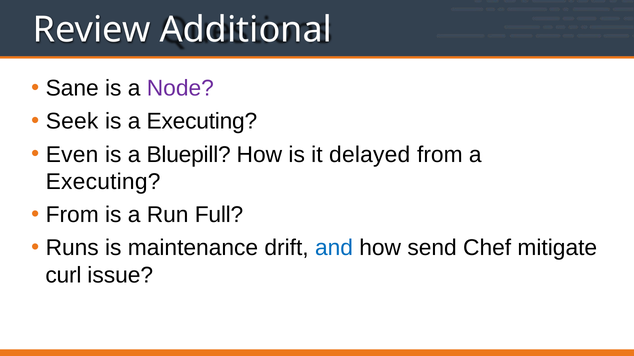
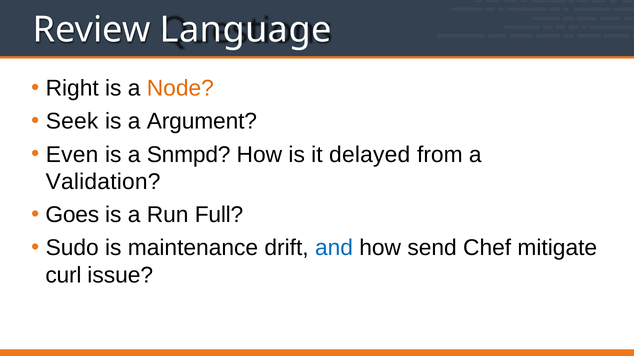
Additional: Additional -> Language (246, 30)
Sane: Sane -> Right (72, 89)
Node colour: purple -> orange (180, 89)
is a Executing: Executing -> Argument (202, 122)
Bluepill: Bluepill -> Snmpd (189, 155)
Executing: Executing -> Validation (103, 182)
From: From -> Goes (72, 215)
Runs: Runs -> Sudo (72, 248)
